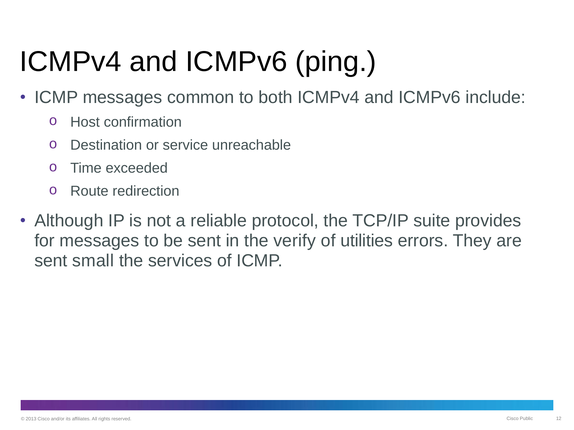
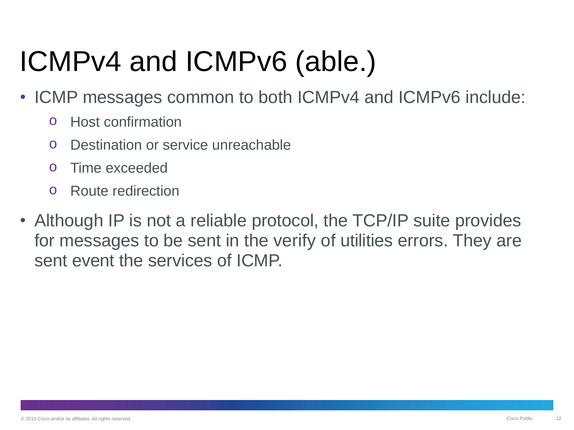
ping: ping -> able (336, 62)
small: small -> event (93, 261)
